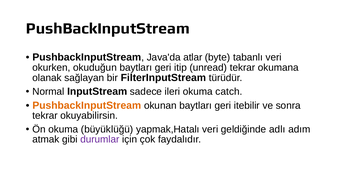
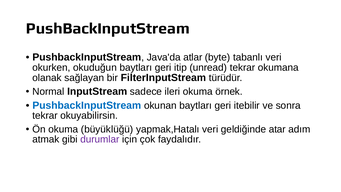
catch: catch -> örnek (229, 92)
PushbackInputStream colour: orange -> blue (87, 105)
adlı: adlı -> atar (277, 129)
